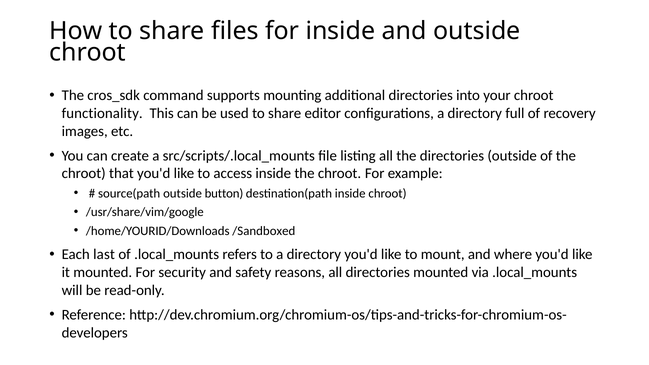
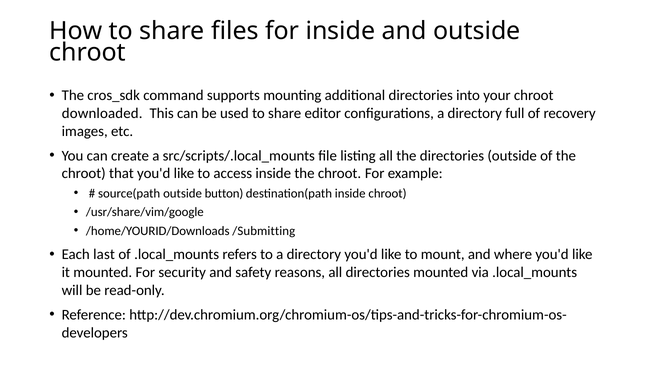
functionality: functionality -> downloaded (102, 113)
/Sandboxed: /Sandboxed -> /Submitting (264, 231)
